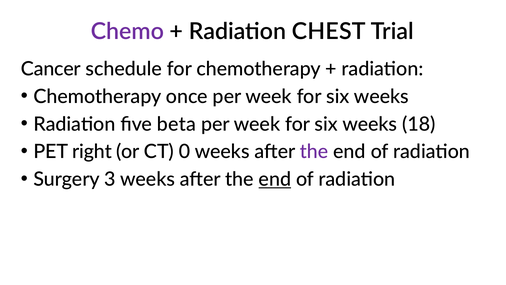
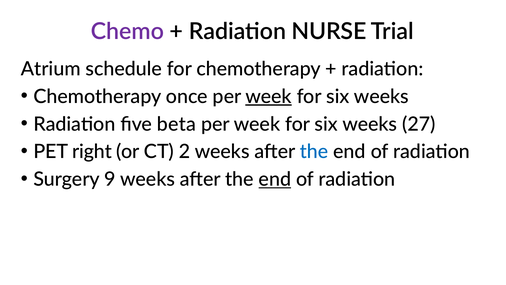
CHEST: CHEST -> NURSE (329, 31)
Cancer: Cancer -> Atrium (51, 69)
week underline: none -> present (269, 96)
18: 18 -> 27 (419, 124)
0: 0 -> 2 (185, 152)
the colour: purple -> blue (314, 152)
3: 3 -> 9 (110, 179)
